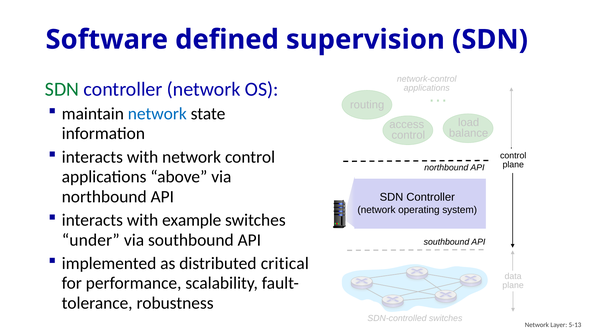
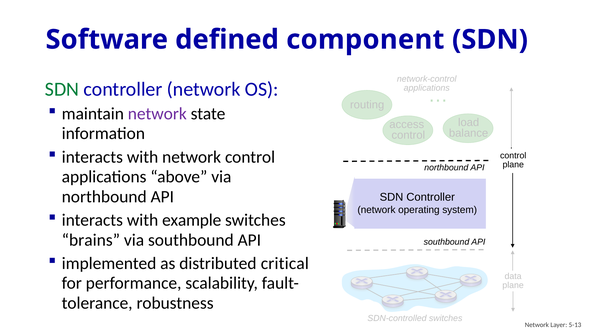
supervision: supervision -> component (365, 40)
network colour: blue -> purple (157, 114)
under: under -> brains (91, 240)
